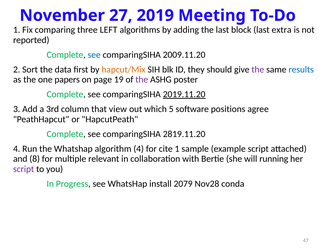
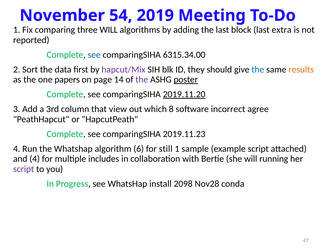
27: 27 -> 54 (121, 15)
three LEFT: LEFT -> WILL (109, 30)
2009.11.20: 2009.11.20 -> 6315.34.00 (184, 55)
hapcut/Mix colour: orange -> purple (123, 69)
the colour: purple -> blue (258, 69)
results colour: blue -> orange (301, 69)
19: 19 -> 14 (119, 79)
poster underline: none -> present (186, 79)
5: 5 -> 8 (171, 109)
positions: positions -> incorrect (228, 109)
2819.11.20: 2819.11.20 -> 2019.11.23 (184, 134)
algorithm 4: 4 -> 6 (139, 148)
cite: cite -> still (166, 148)
and 8: 8 -> 4 (35, 158)
relevant: relevant -> includes (104, 158)
2079: 2079 -> 2098 (183, 183)
